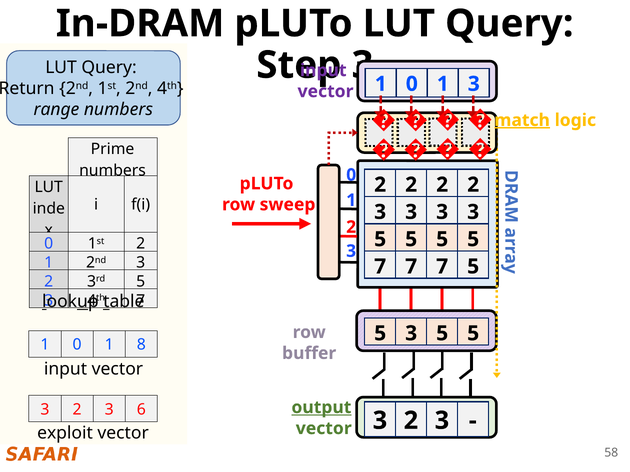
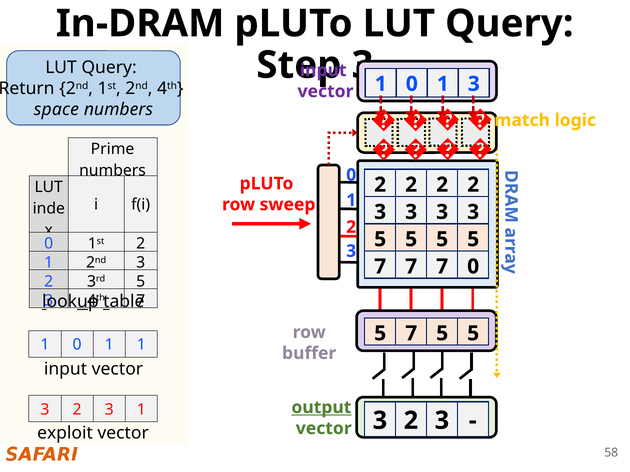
range: range -> space (56, 110)
match underline: present -> none (522, 120)
7 5: 5 -> 0 (473, 267)
3: 3 -> 7 (411, 334)
1 8: 8 -> 1 (141, 345)
3 6: 6 -> 1 (141, 410)
